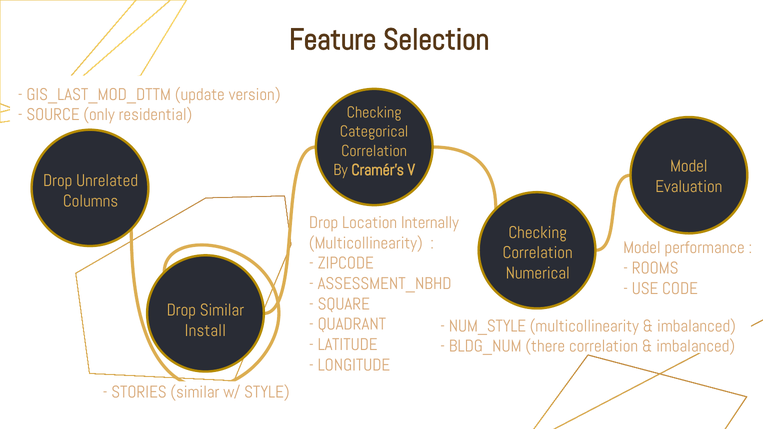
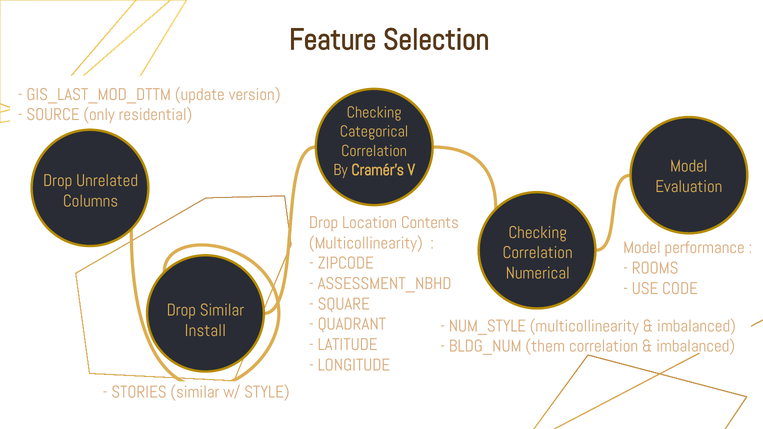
Internally: Internally -> Contents (430, 223)
there: there -> them (545, 347)
